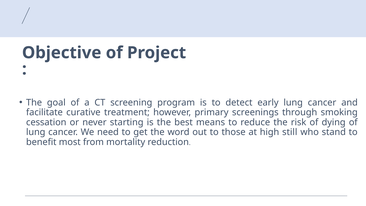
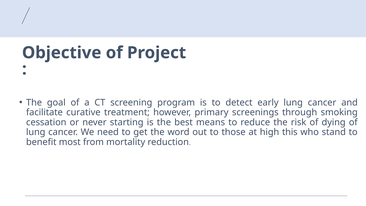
still: still -> this (290, 132)
